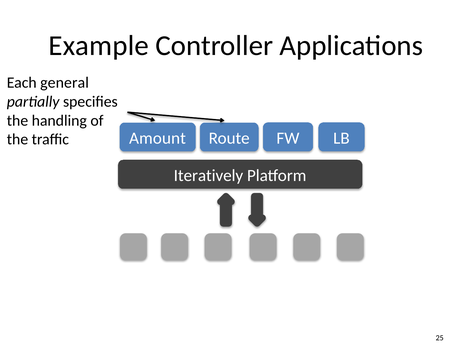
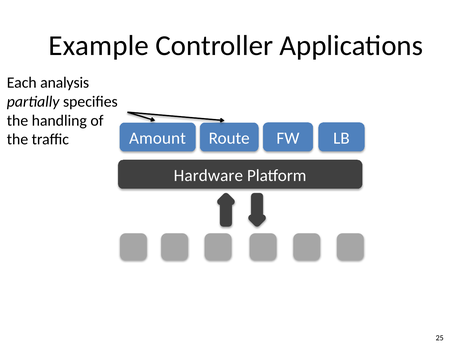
general: general -> analysis (65, 83)
Iteratively: Iteratively -> Hardware (208, 175)
